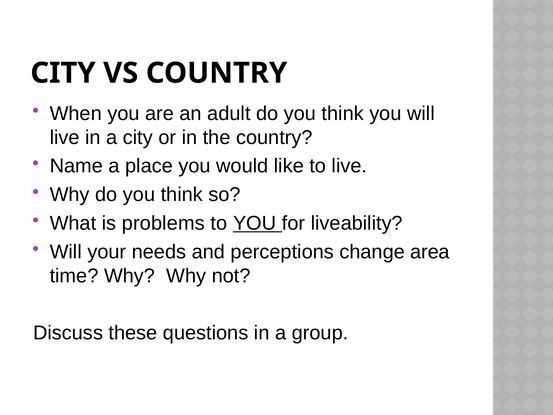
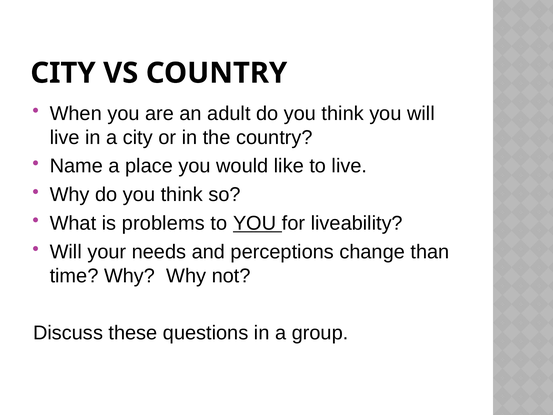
area: area -> than (430, 252)
